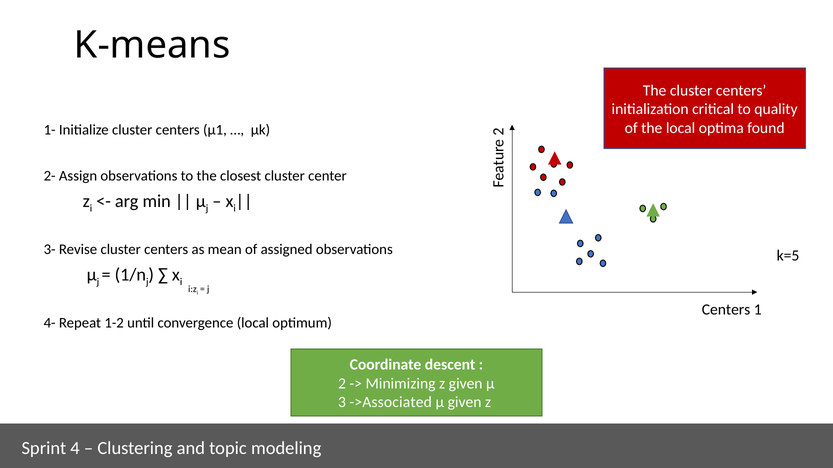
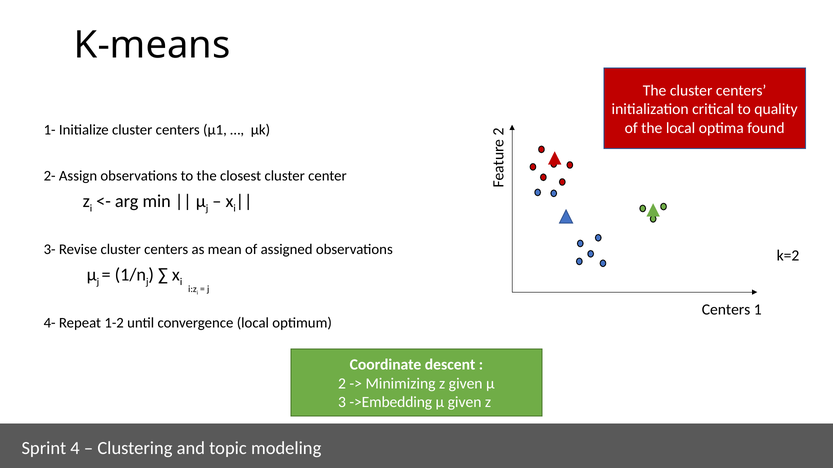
k=5: k=5 -> k=2 (788, 256)
->Associated: ->Associated -> ->Embedding (391, 403)
